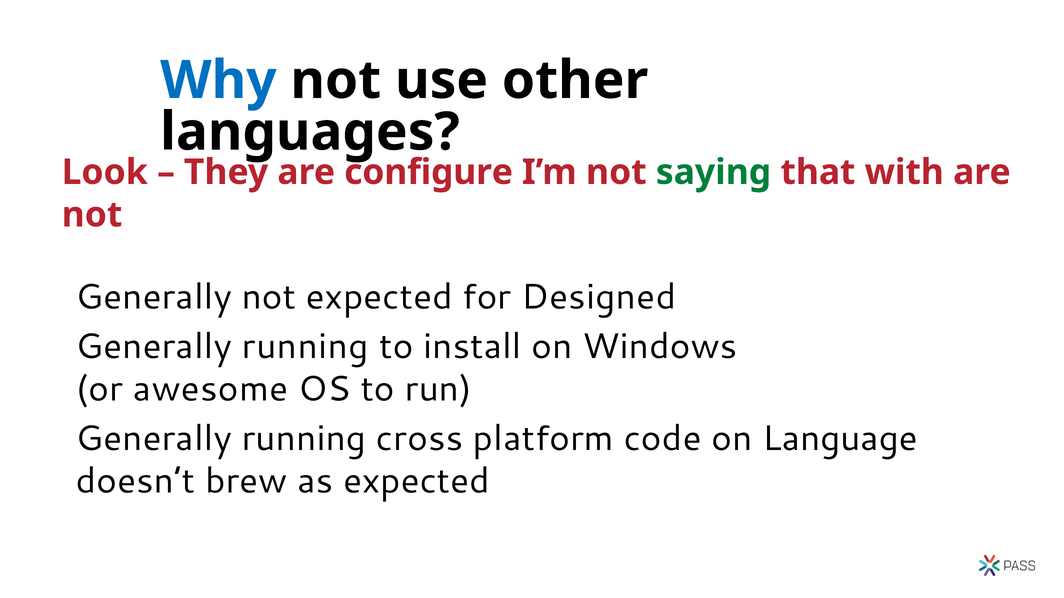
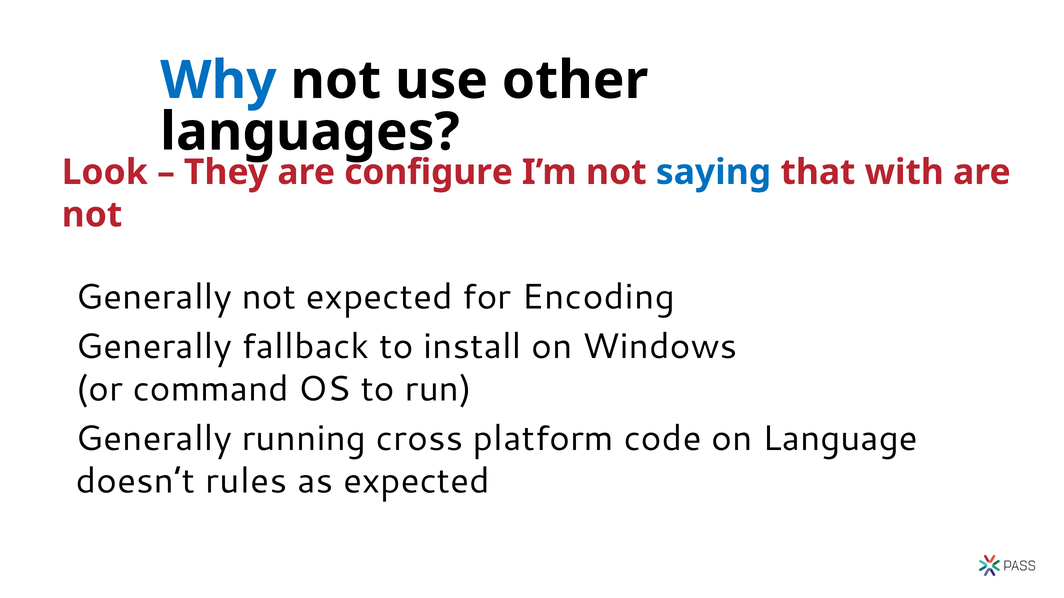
saying colour: green -> blue (714, 172)
Designed: Designed -> Encoding (598, 297)
running: running -> fallback (305, 347)
awesome: awesome -> command (211, 389)
brew: brew -> rules (246, 482)
